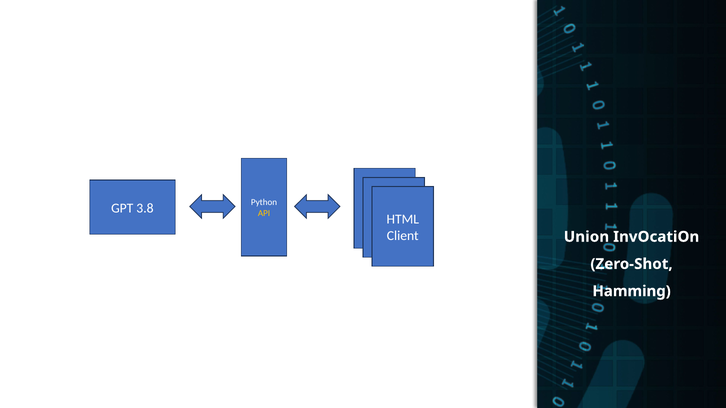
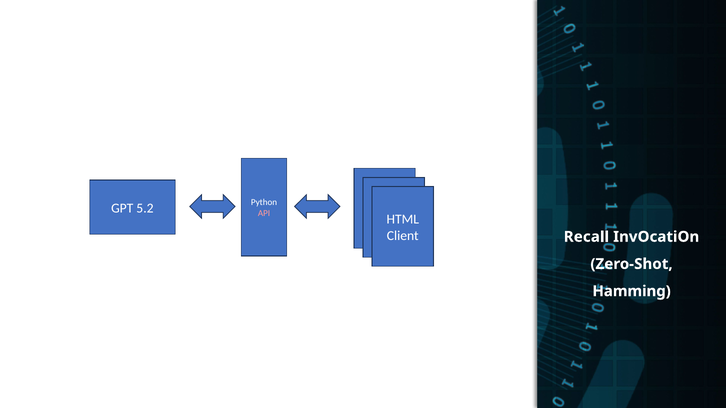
3.8: 3.8 -> 5.2 (145, 208)
API colour: yellow -> pink (264, 213)
Union: Union -> Recall (586, 237)
